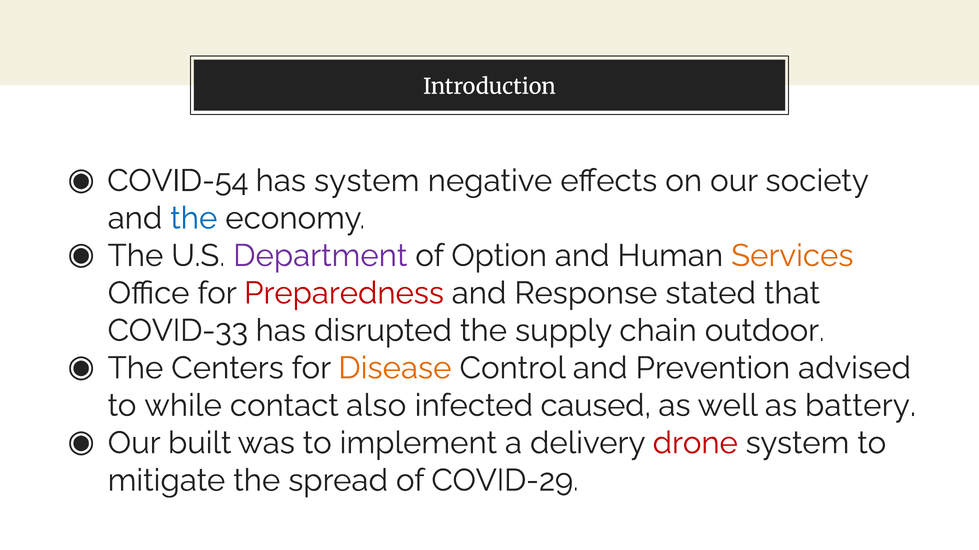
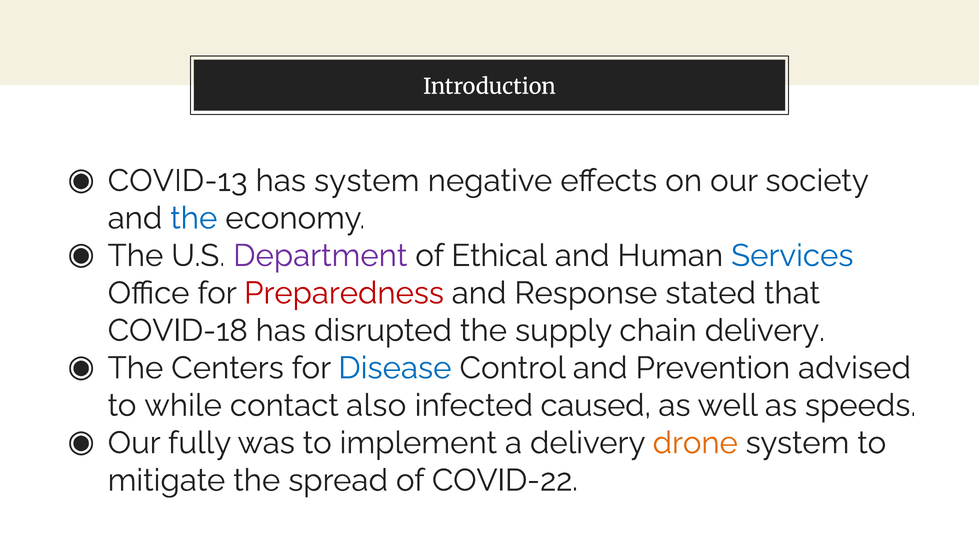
COVID-54: COVID-54 -> COVID-13 (178, 181)
Option: Option -> Ethical (499, 256)
Services colour: orange -> blue (792, 256)
COVID-33: COVID-33 -> COVID-18 (178, 331)
chain outdoor: outdoor -> delivery (765, 331)
Disease colour: orange -> blue (395, 368)
battery: battery -> speeds (861, 406)
built: built -> fully (200, 443)
drone colour: red -> orange (695, 443)
COVID-29: COVID-29 -> COVID-22 (505, 481)
